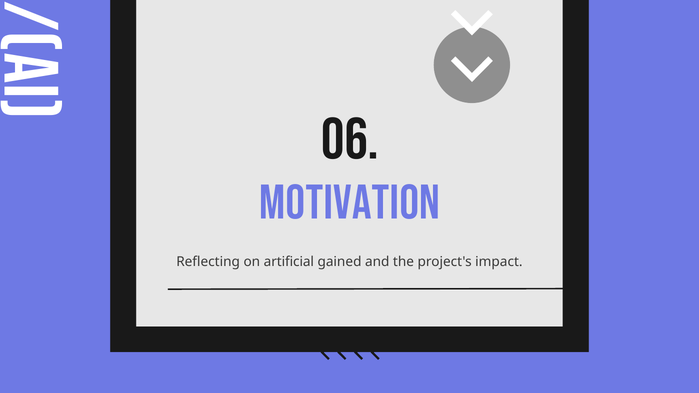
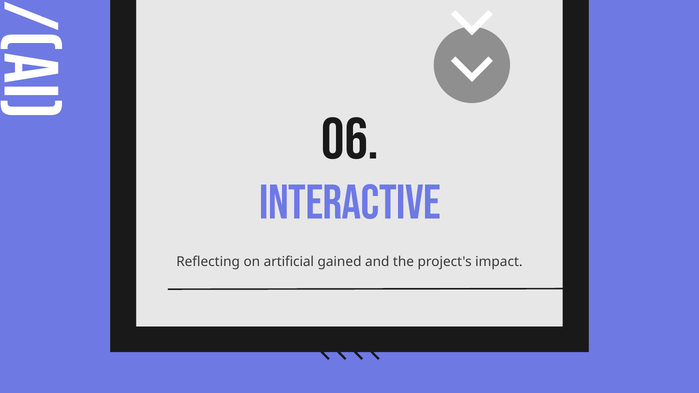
motivation: motivation -> interactive (350, 203)
